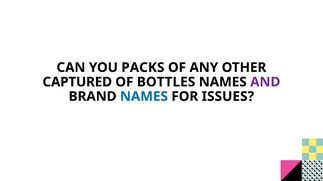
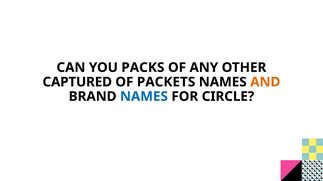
BOTTLES: BOTTLES -> PACKETS (166, 82)
AND colour: purple -> orange (265, 82)
ISSUES: ISSUES -> CIRCLE (228, 97)
